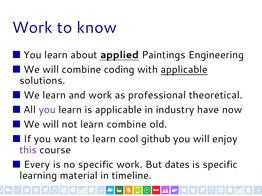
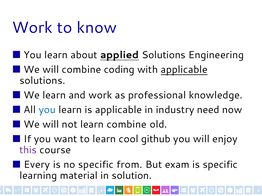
applied Paintings: Paintings -> Solutions (164, 55)
theoretical: theoretical -> knowledge (216, 95)
you colour: purple -> blue (47, 110)
have: have -> need (208, 110)
specific work: work -> from (129, 165)
dates: dates -> exam (177, 165)
timeline: timeline -> solution (132, 176)
